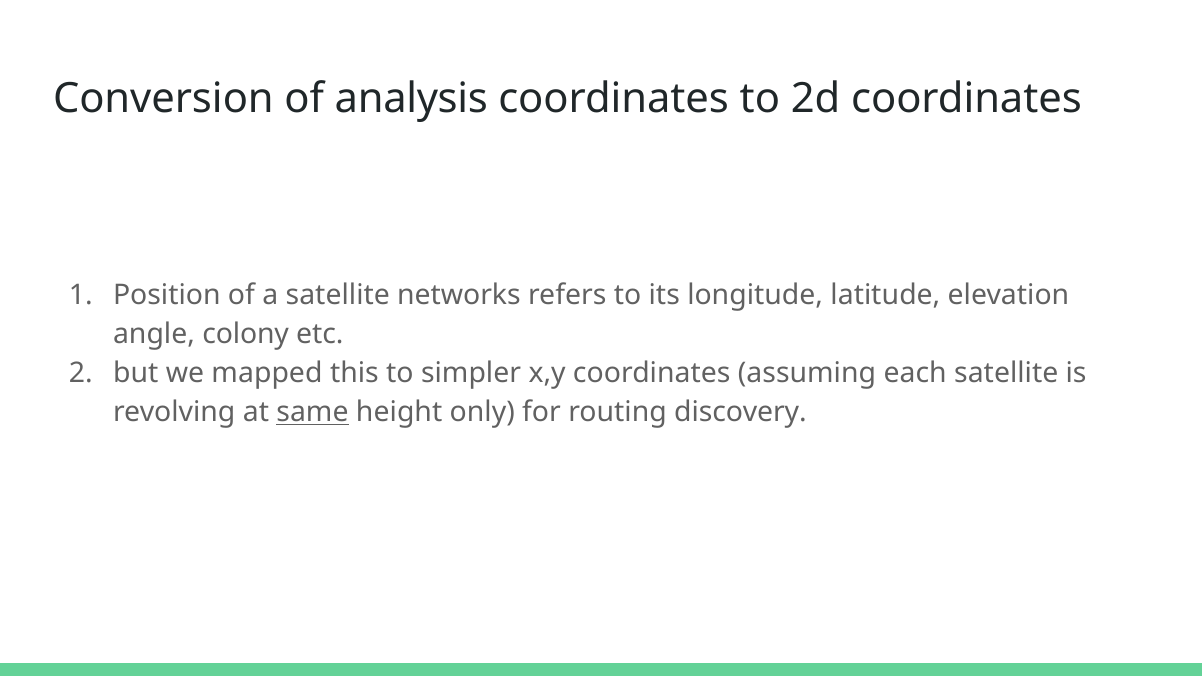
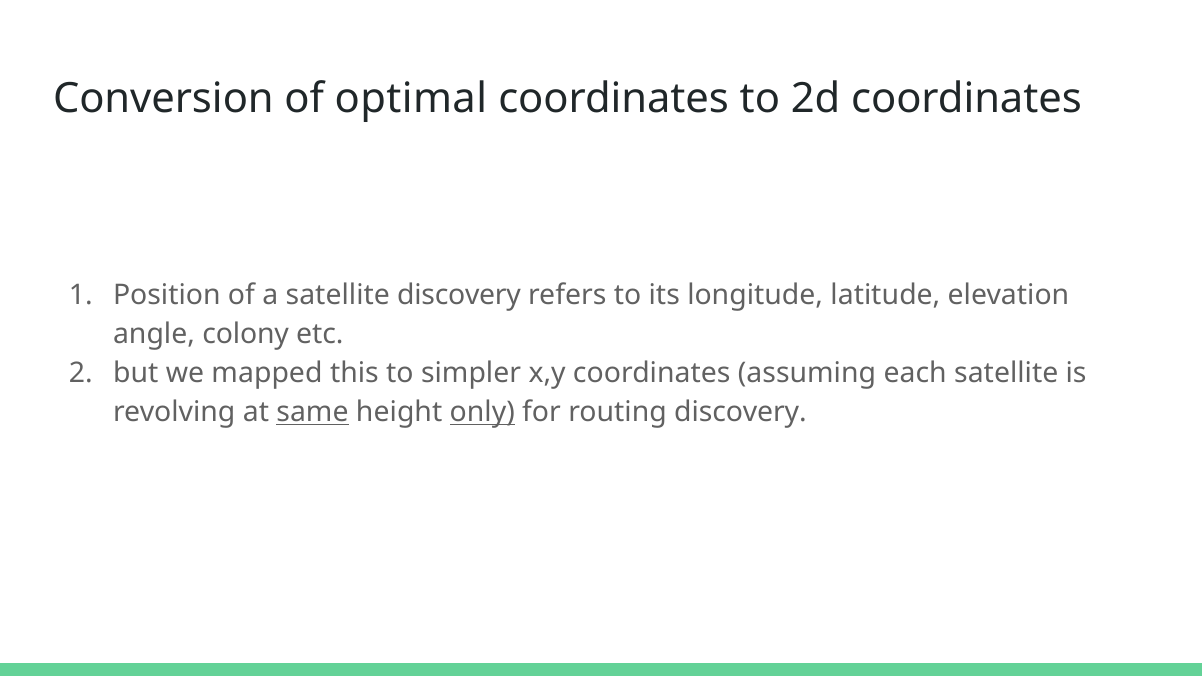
analysis: analysis -> optimal (411, 98)
satellite networks: networks -> discovery (459, 295)
only underline: none -> present (482, 412)
